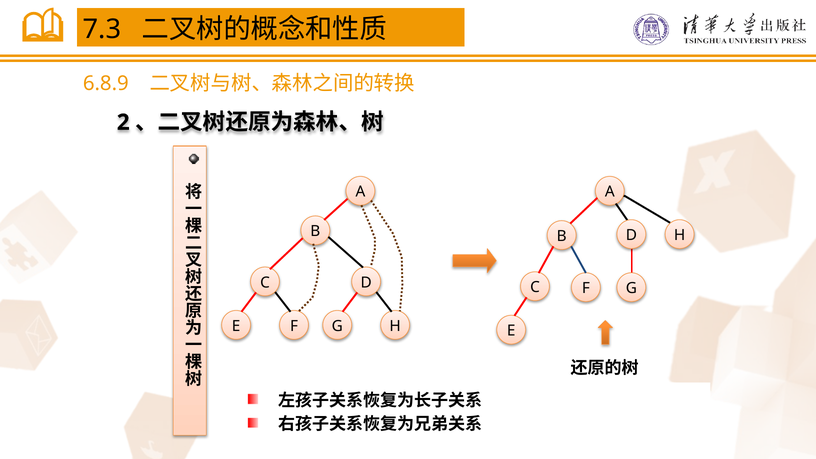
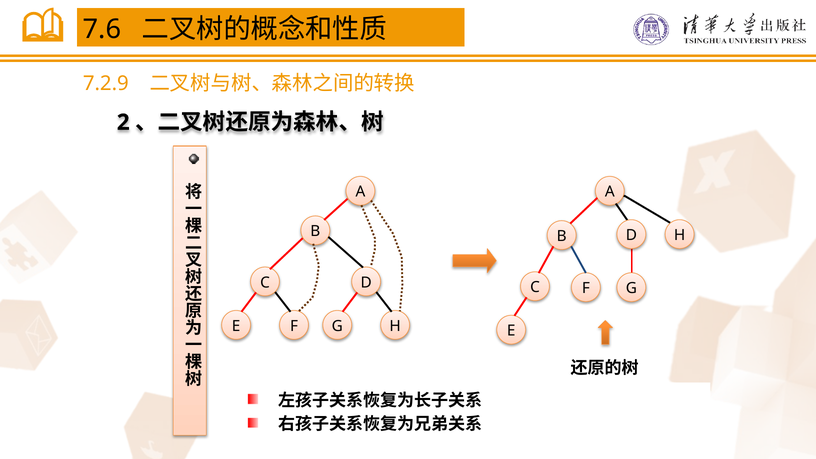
7.3: 7.3 -> 7.6 (102, 29)
6.8.9: 6.8.9 -> 7.2.9 (106, 84)
